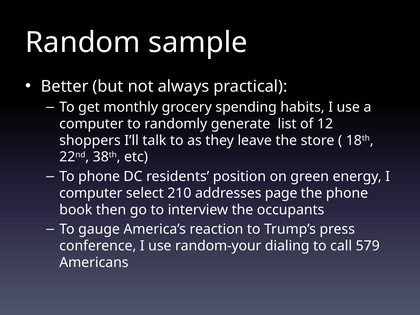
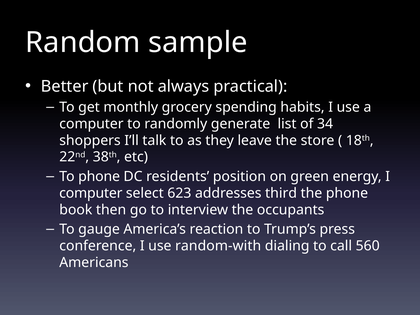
12: 12 -> 34 (325, 124)
210: 210 -> 623 (179, 193)
page: page -> third (281, 193)
random-your: random-your -> random-with (218, 246)
579: 579 -> 560 (368, 246)
